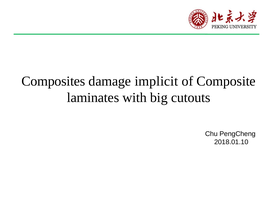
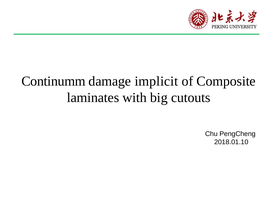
Composites: Composites -> Continumm (53, 81)
